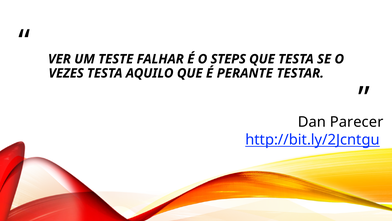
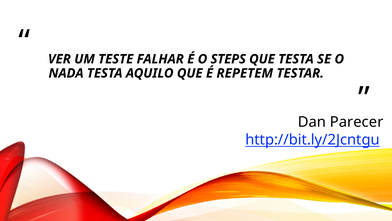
VEZES: VEZES -> NADA (66, 73)
PERANTE: PERANTE -> REPETEM (245, 73)
